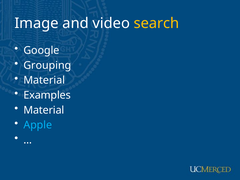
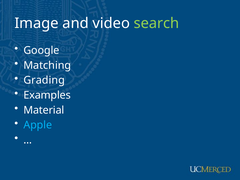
search colour: yellow -> light green (156, 23)
Grouping: Grouping -> Matching (47, 65)
Material: Material -> Grading (44, 80)
